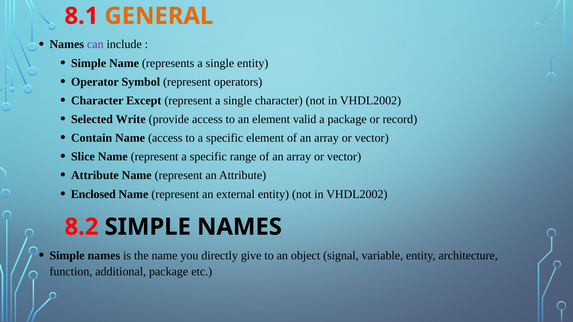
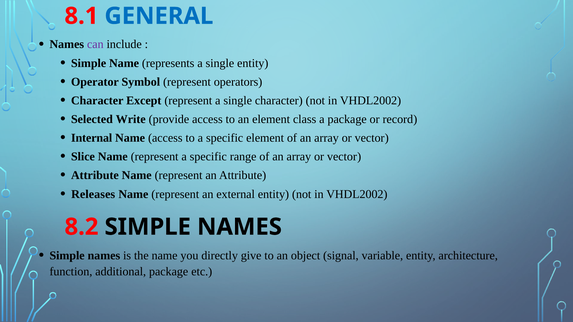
GENERAL colour: orange -> blue (159, 16)
valid: valid -> class (305, 119)
Contain: Contain -> Internal (92, 138)
Enclosed: Enclosed -> Releases (93, 194)
